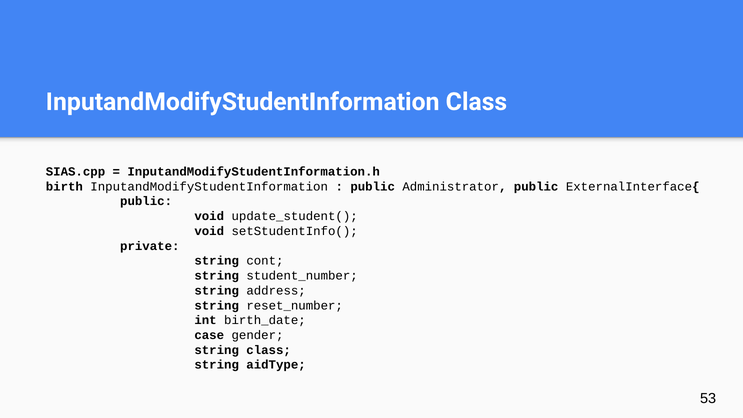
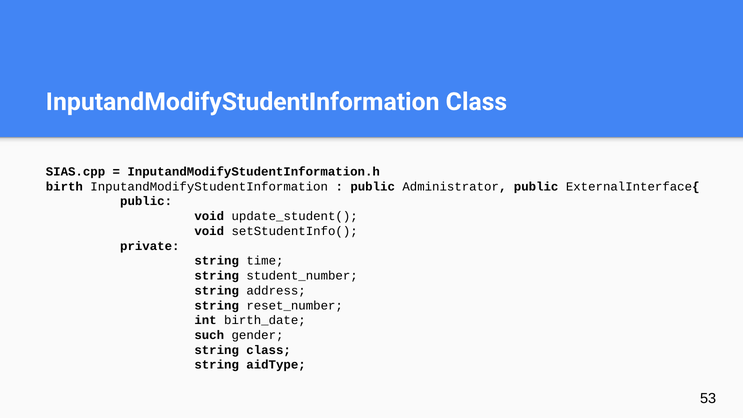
cont: cont -> time (265, 261)
case: case -> such (209, 335)
